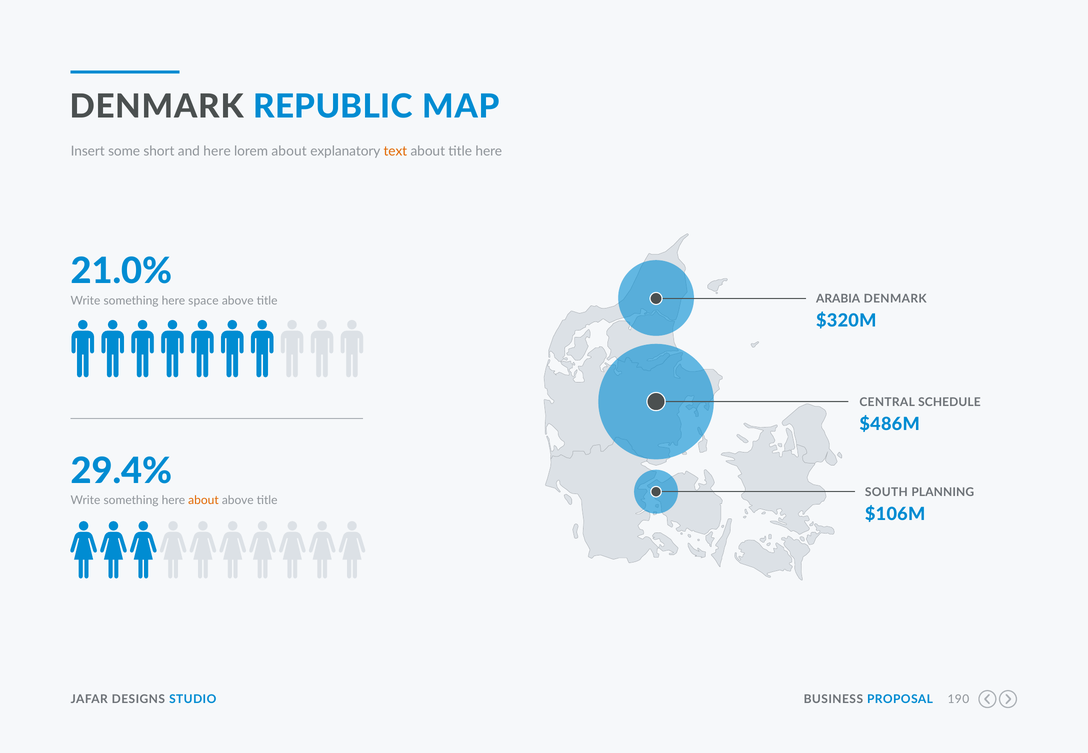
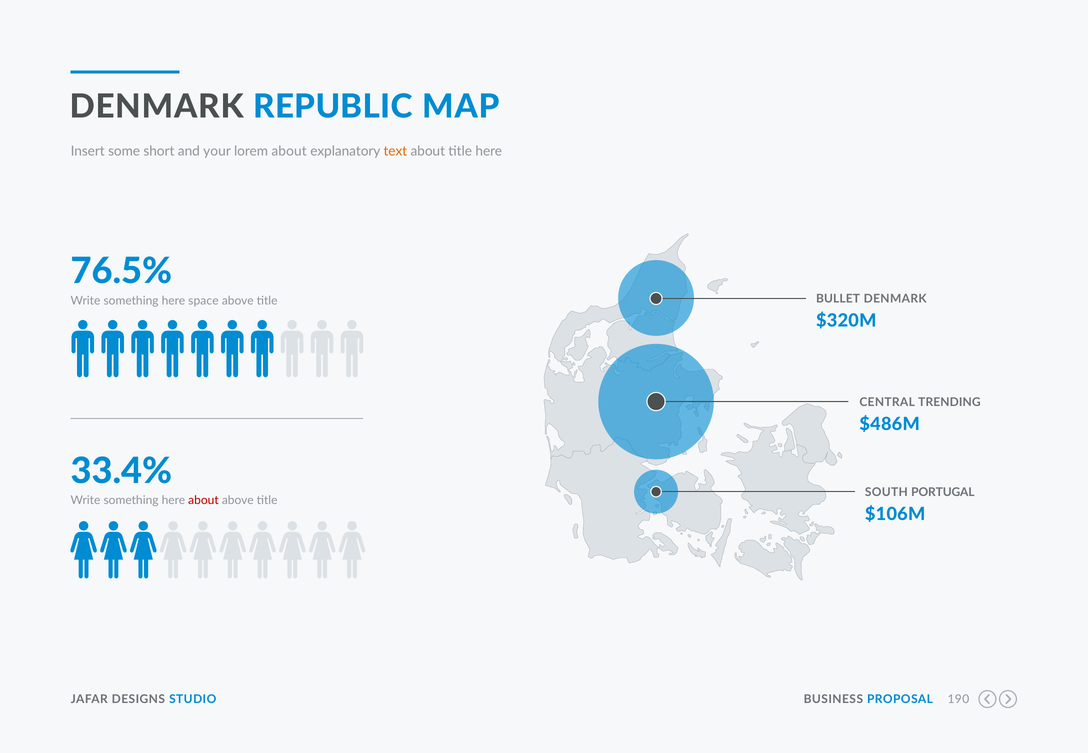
and here: here -> your (217, 151)
21.0%: 21.0% -> 76.5% (121, 271)
ARABIA: ARABIA -> BULLET (838, 299)
SCHEDULE: SCHEDULE -> TRENDING (949, 402)
29.4%: 29.4% -> 33.4% (121, 471)
PLANNING: PLANNING -> PORTUGAL (943, 492)
about colour: orange -> red (203, 501)
